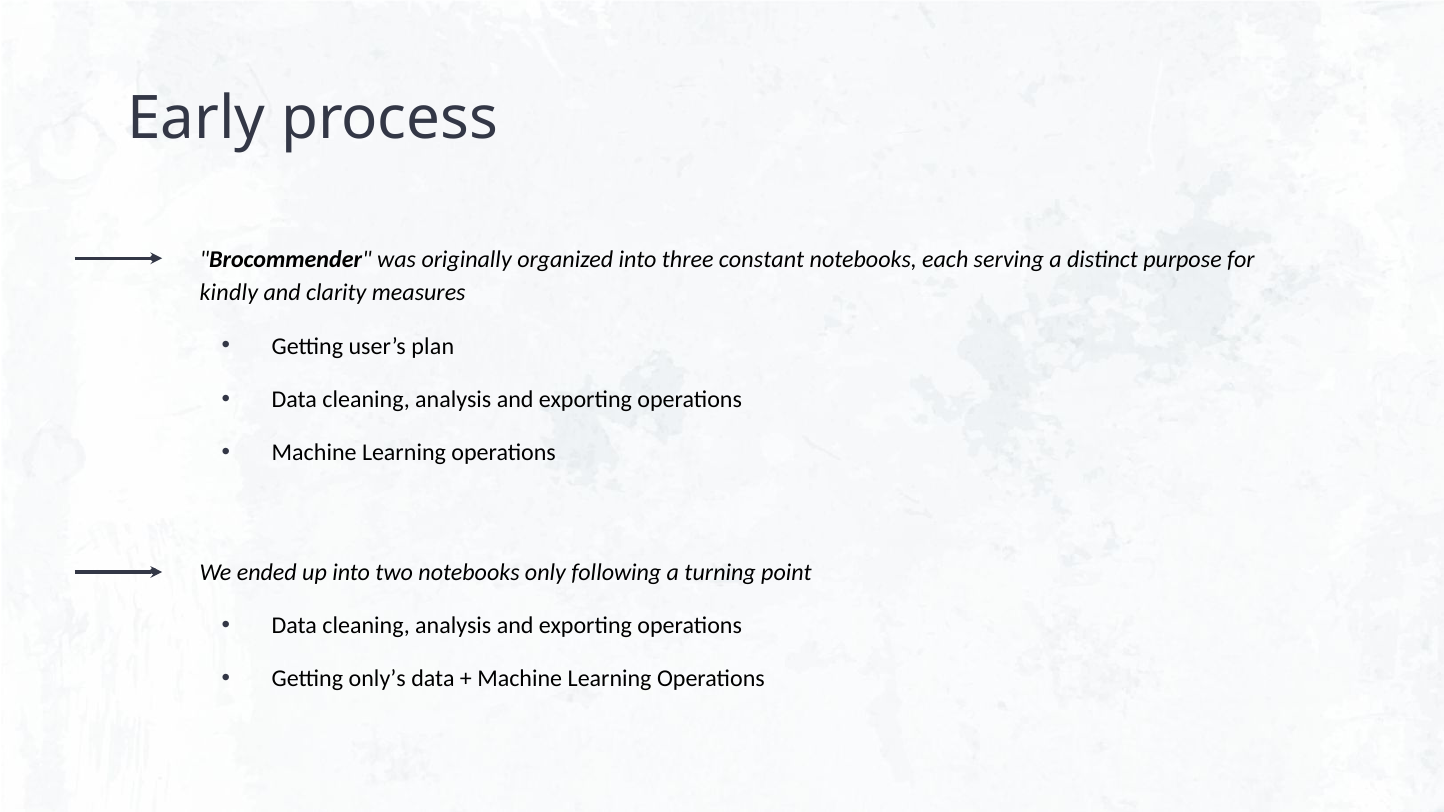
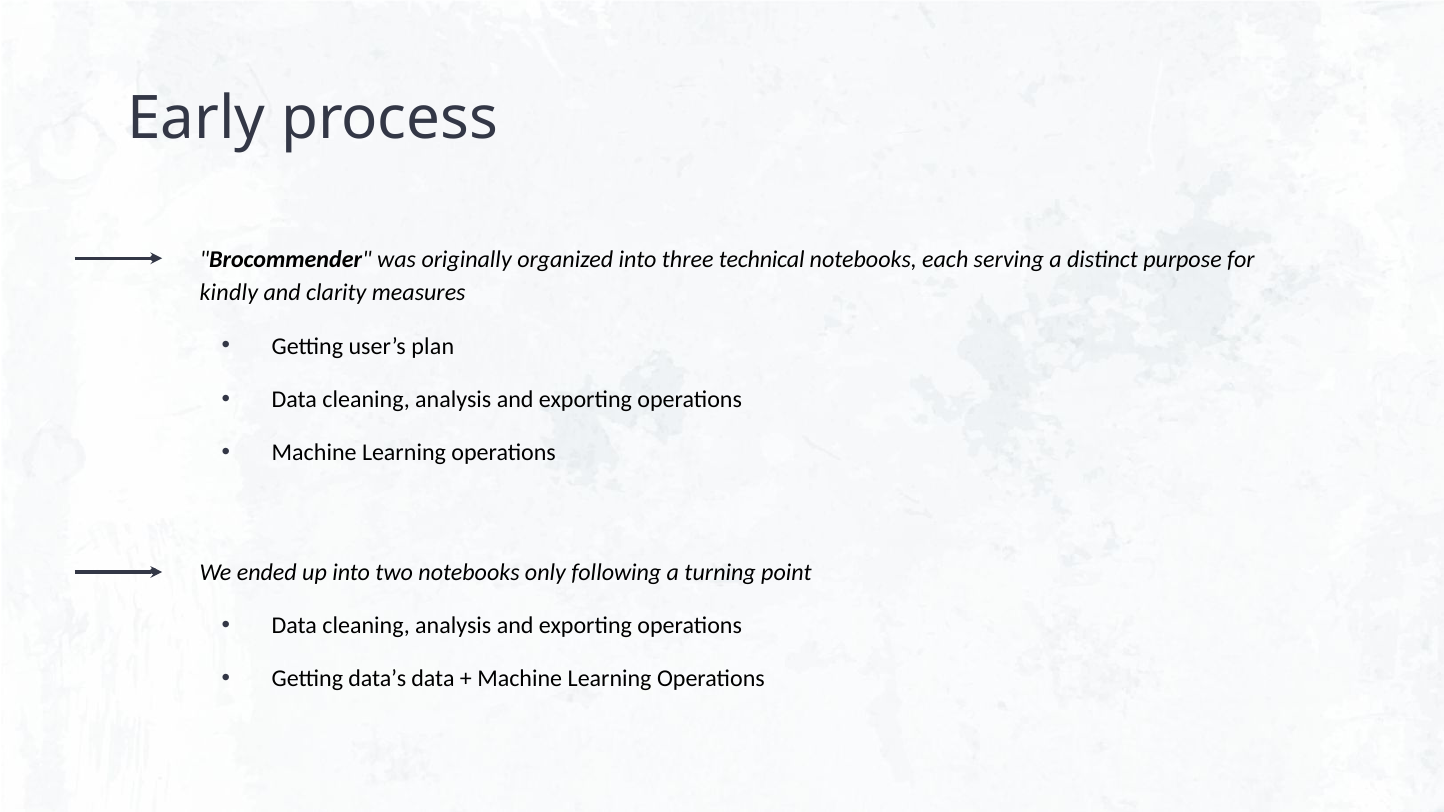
constant: constant -> technical (762, 260)
only’s: only’s -> data’s (377, 679)
